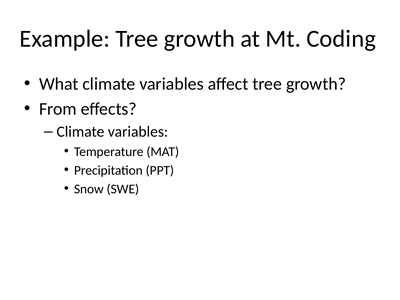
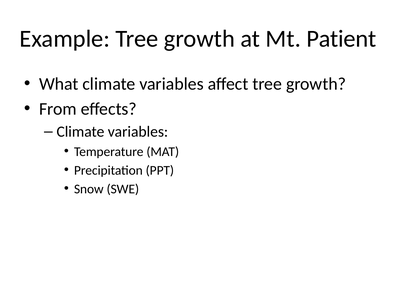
Coding: Coding -> Patient (341, 39)
